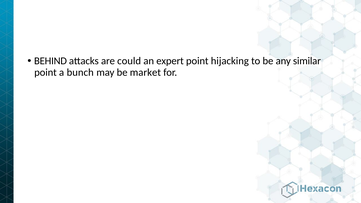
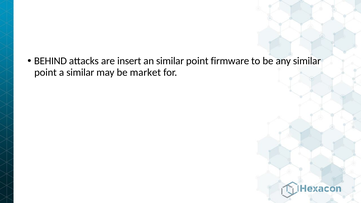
could: could -> insert (129, 61)
an expert: expert -> similar (170, 61)
hijacking: hijacking -> firmware (230, 61)
a bunch: bunch -> similar (80, 72)
